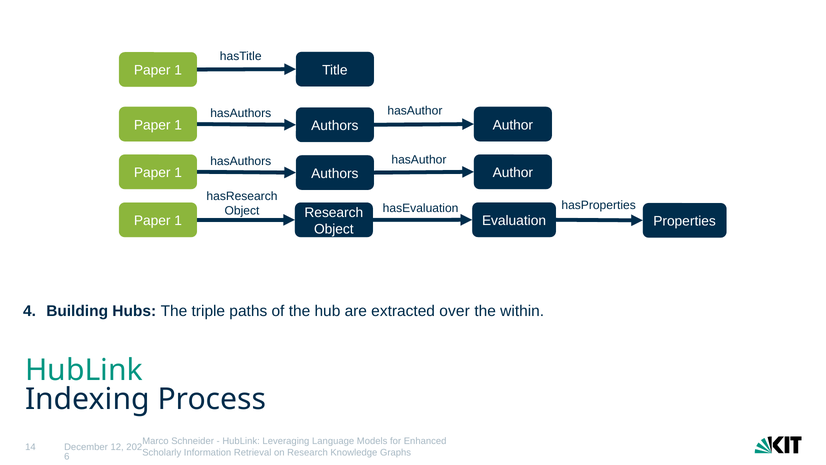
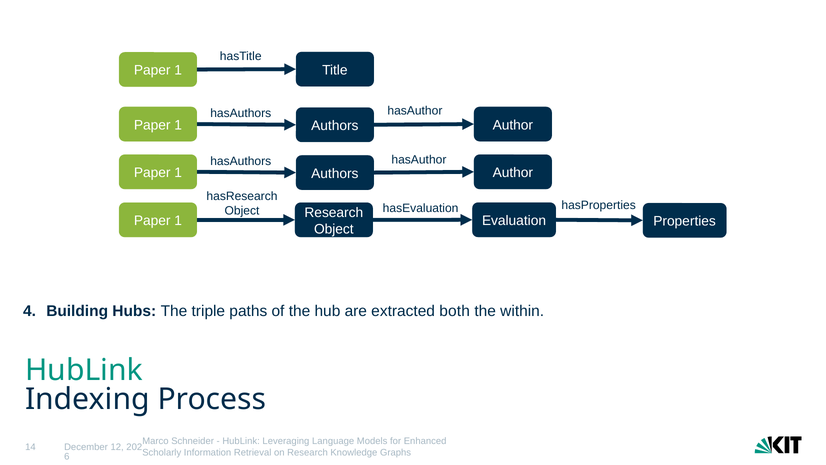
over: over -> both (455, 311)
